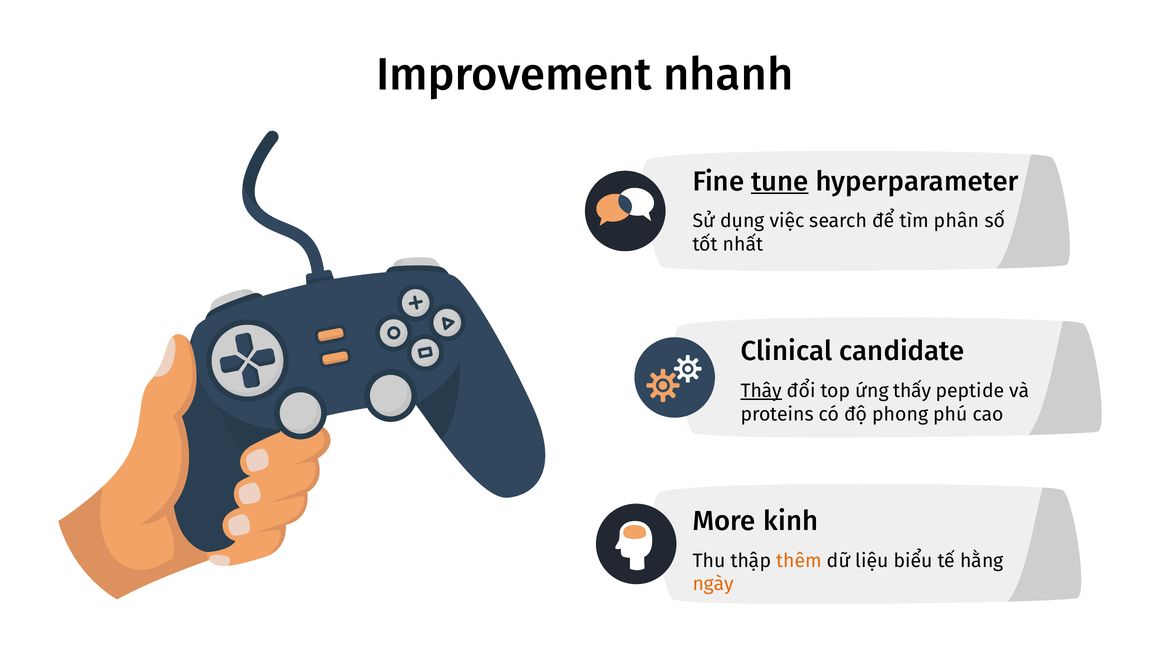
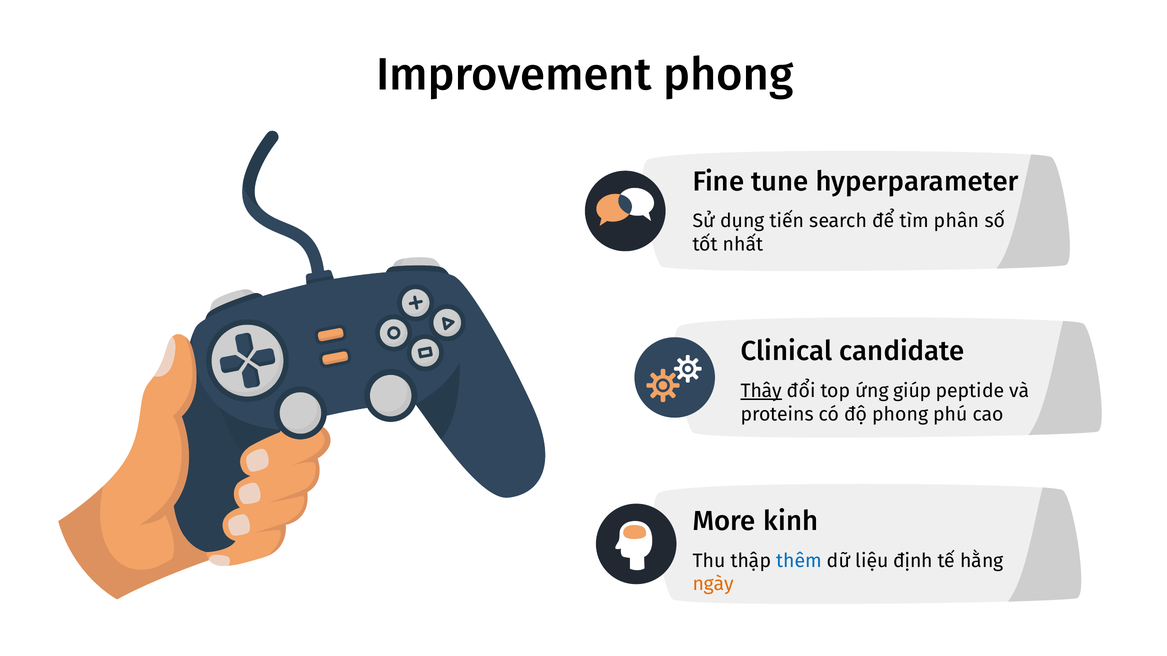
Improvement nhanh: nhanh -> phong (728, 75)
tune underline: present -> none (780, 182)
việc: việc -> tiến (787, 221)
thấy: thấy -> giúp (912, 391)
thêm colour: orange -> blue (799, 561)
biểu: biểu -> định (913, 561)
